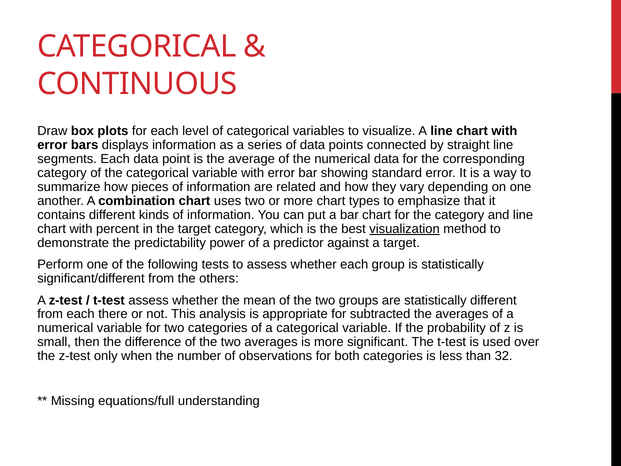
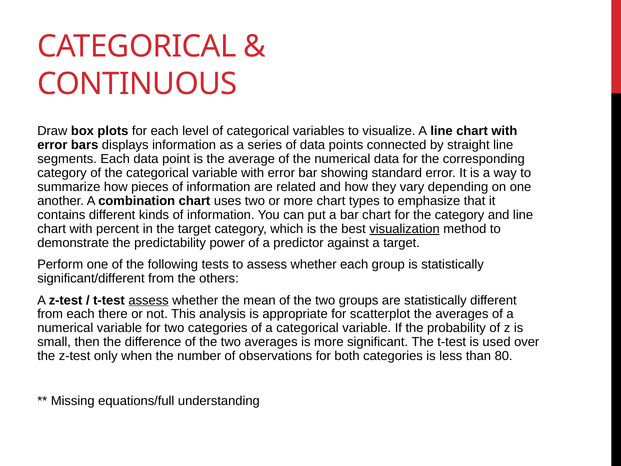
assess underline: none -> present (149, 300)
subtracted: subtracted -> scatterplot (380, 314)
32: 32 -> 80 (504, 356)
